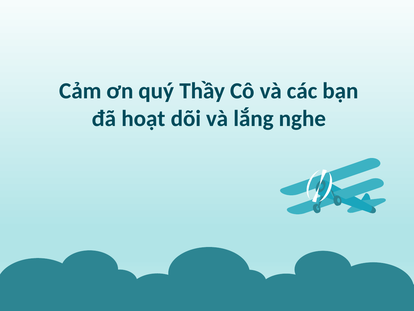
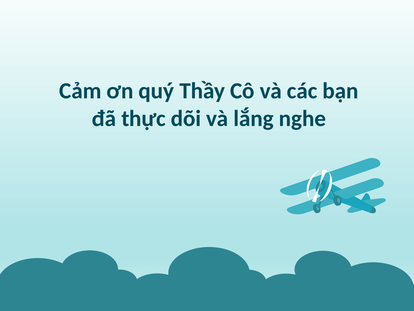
hoạt: hoạt -> thực (144, 119)
